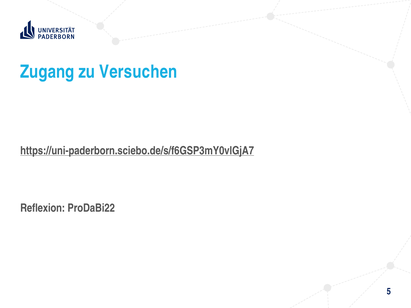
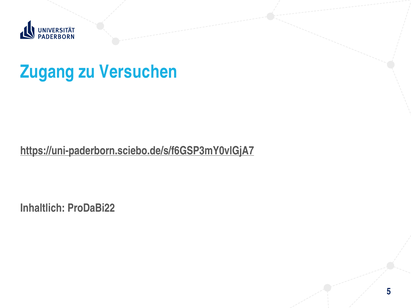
Reflexion: Reflexion -> Inhaltlich (43, 208)
